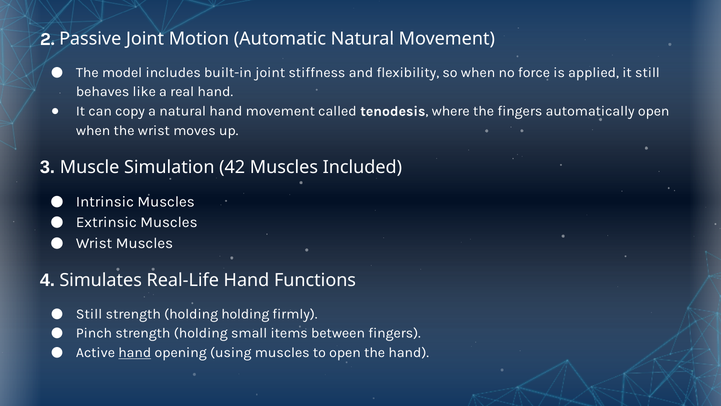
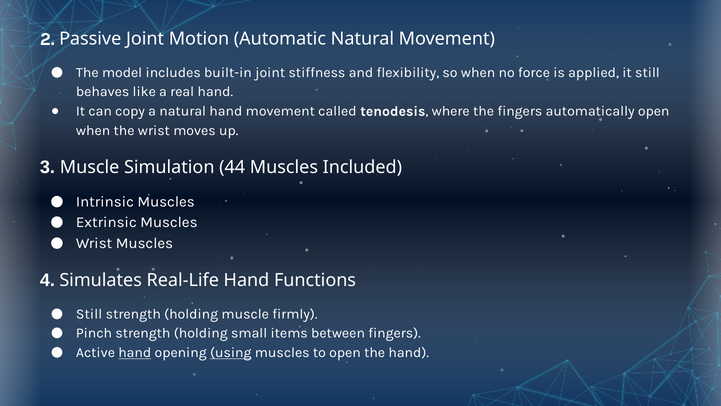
42: 42 -> 44 (232, 167)
holding holding: holding -> muscle (245, 314)
using underline: none -> present (231, 352)
